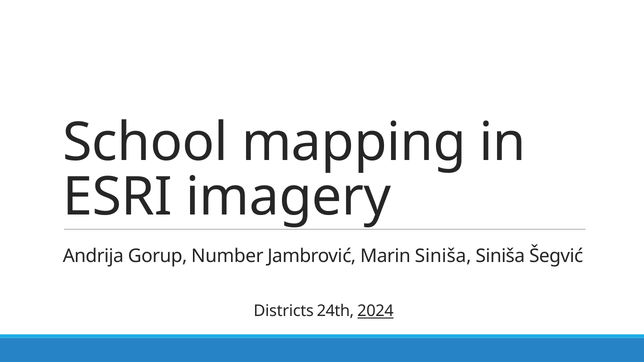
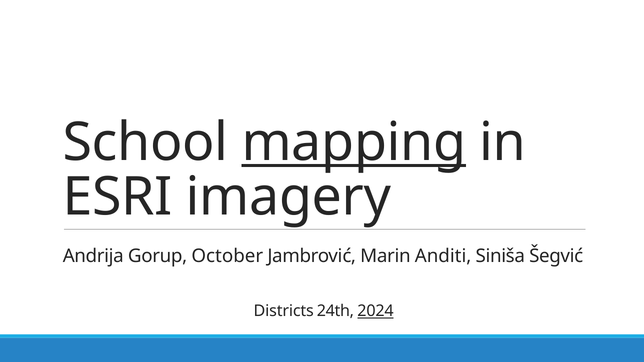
mapping underline: none -> present (354, 143)
Number: Number -> October (227, 256)
Marin Siniša: Siniša -> Anditi (443, 256)
